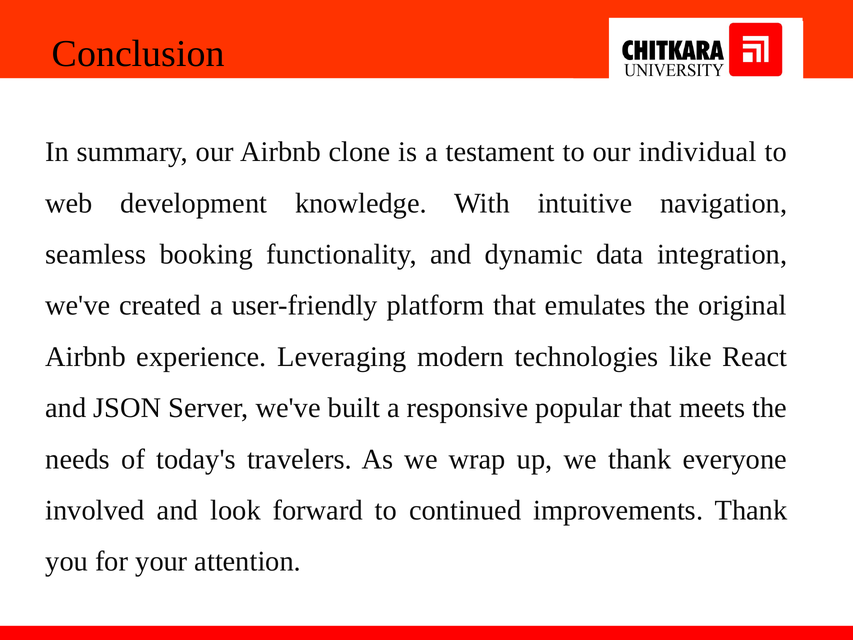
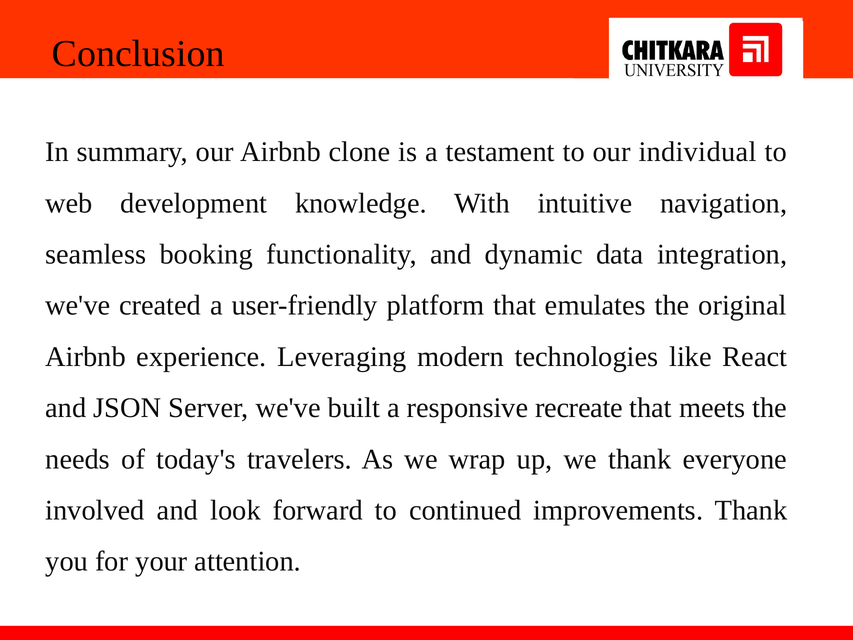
popular: popular -> recreate (579, 408)
